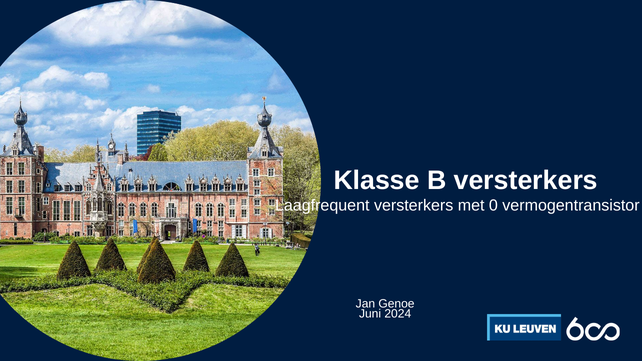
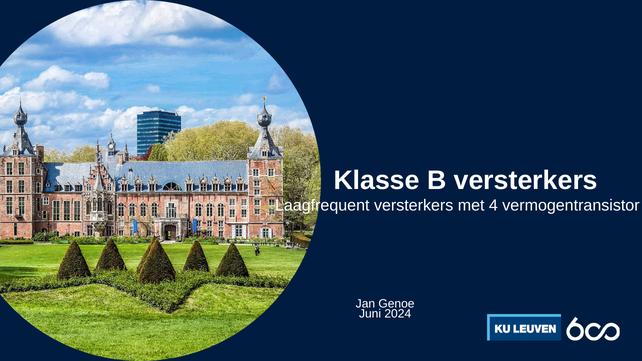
0: 0 -> 4 (493, 206)
